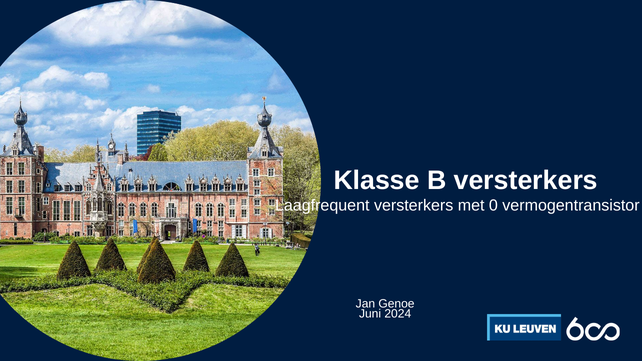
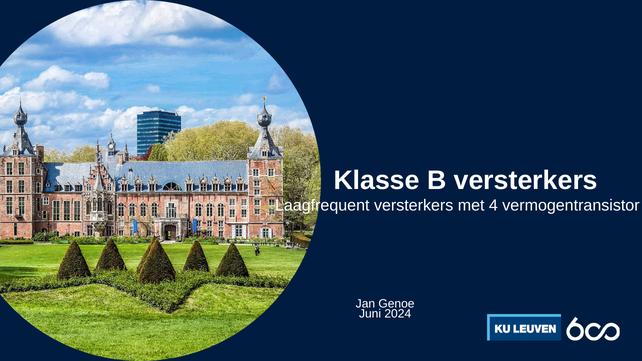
0: 0 -> 4 (493, 206)
